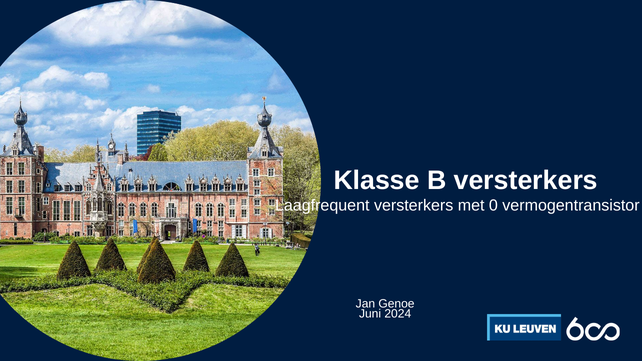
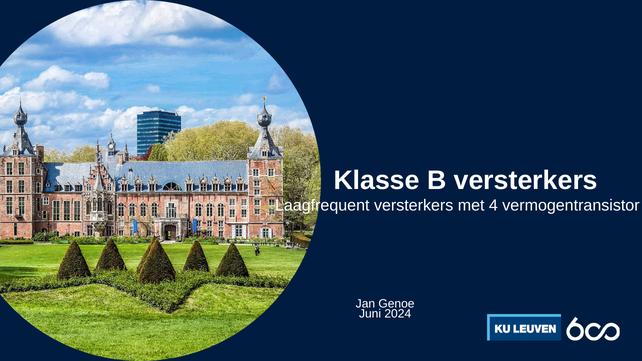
0: 0 -> 4 (493, 206)
